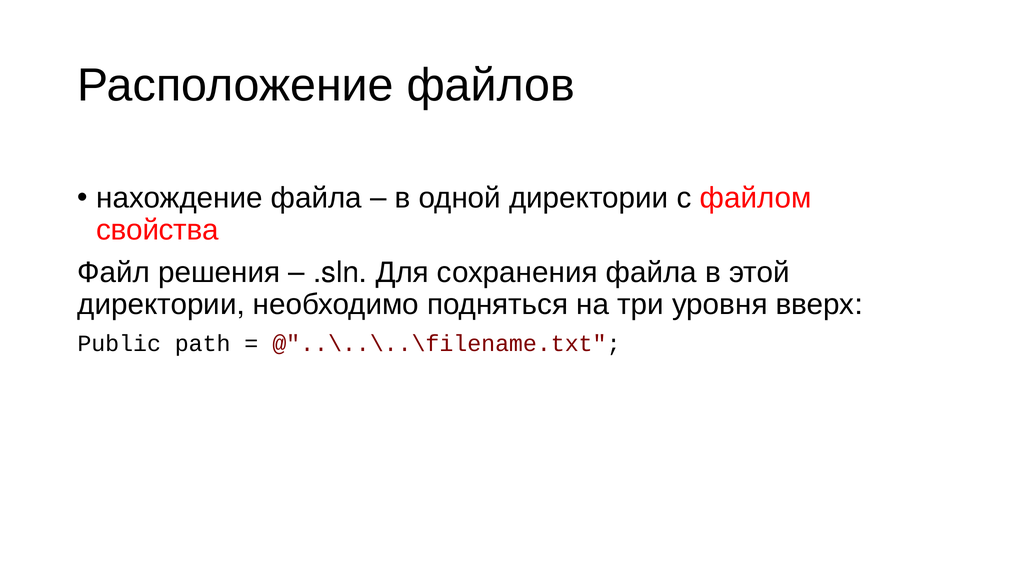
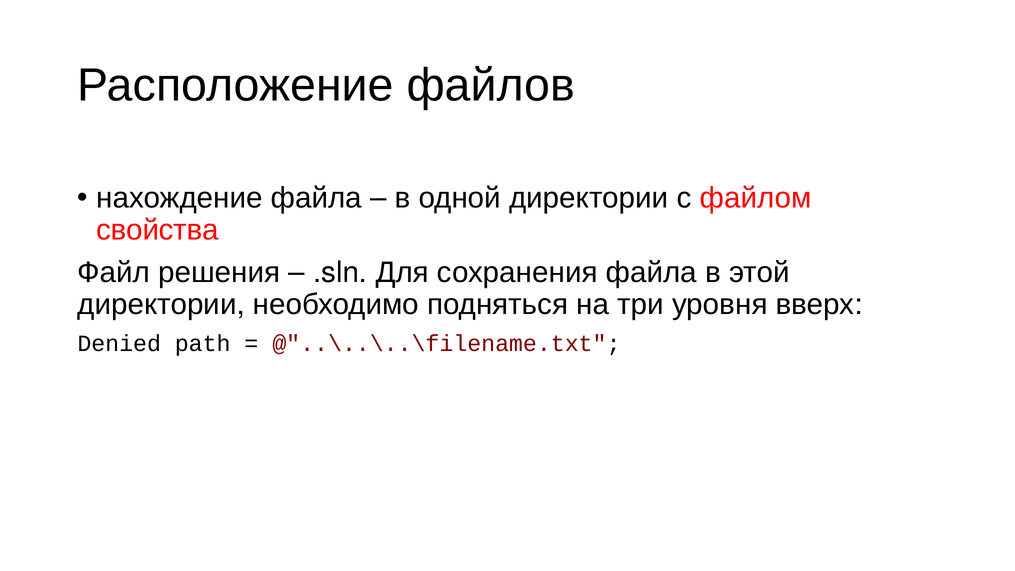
Public: Public -> Denied (119, 344)
